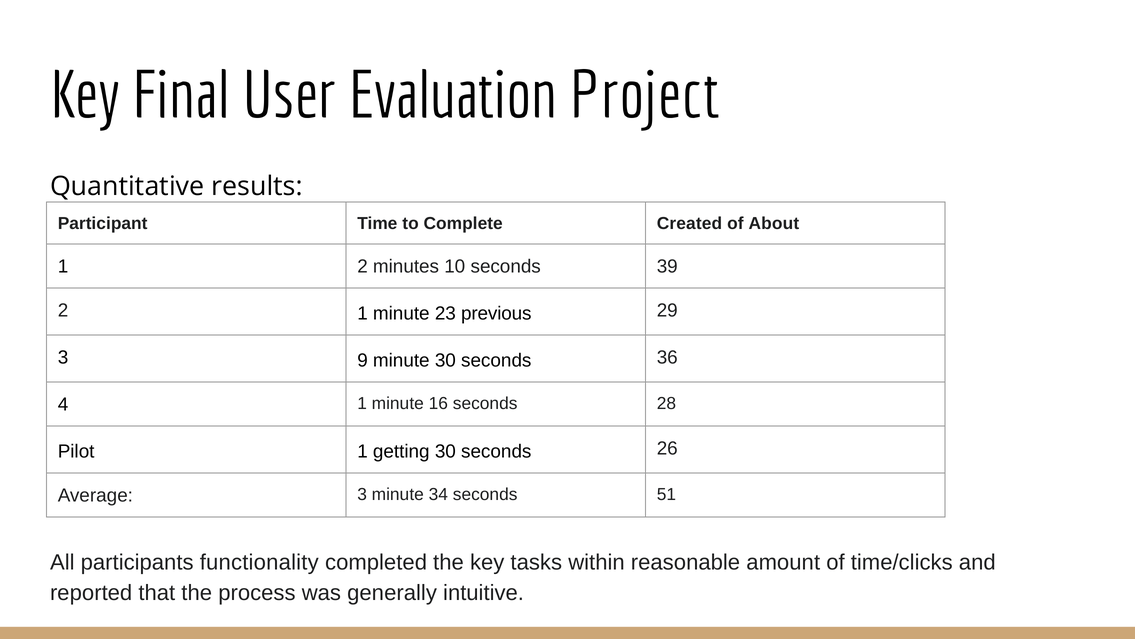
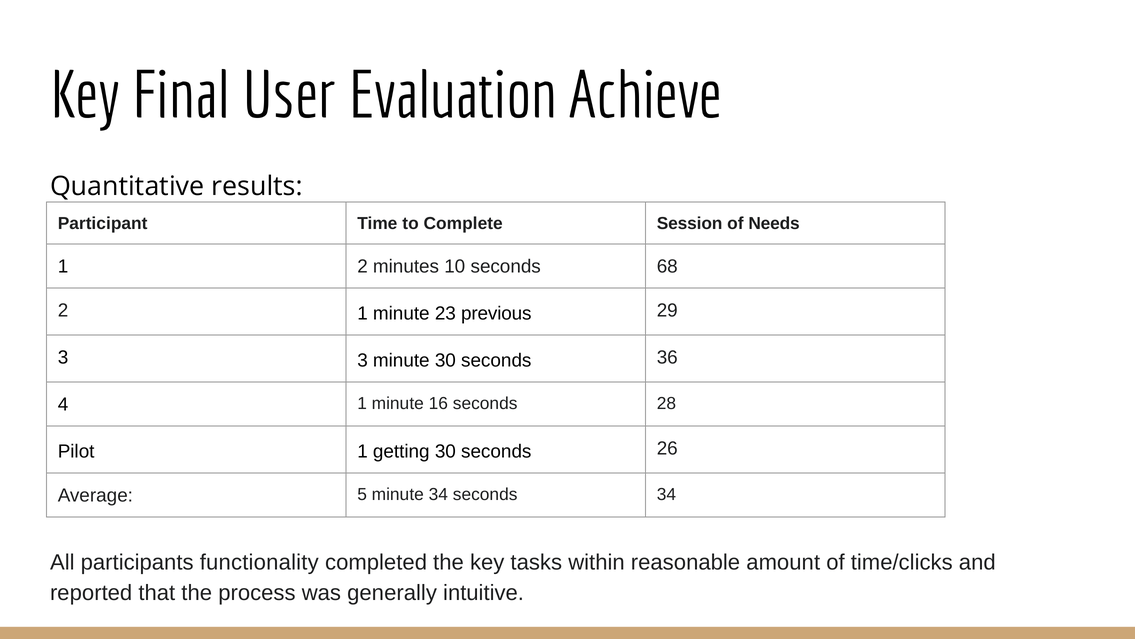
Project: Project -> Achieve (645, 96)
Created: Created -> Session (690, 223)
About: About -> Needs (774, 223)
39: 39 -> 68 (667, 266)
3 9: 9 -> 3 (363, 360)
Average 3: 3 -> 5 (362, 494)
seconds 51: 51 -> 34 (666, 494)
